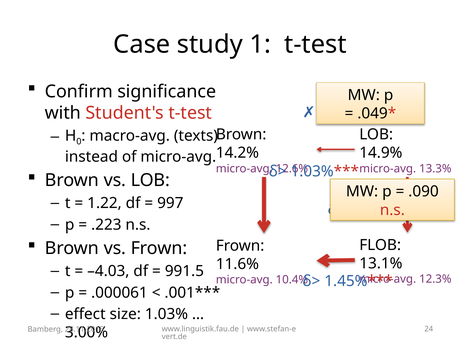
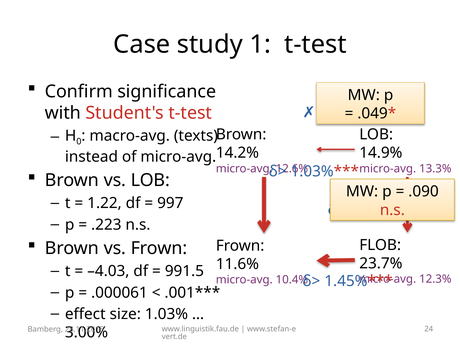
13.1%: 13.1% -> 23.7% (381, 263)
